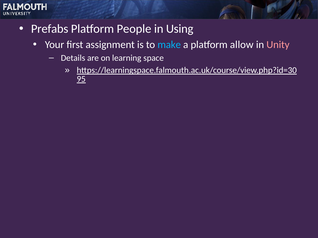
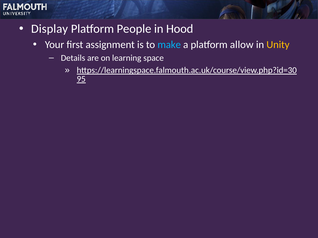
Prefabs: Prefabs -> Display (50, 29)
Using: Using -> Hood (180, 29)
Unity colour: pink -> yellow (278, 45)
